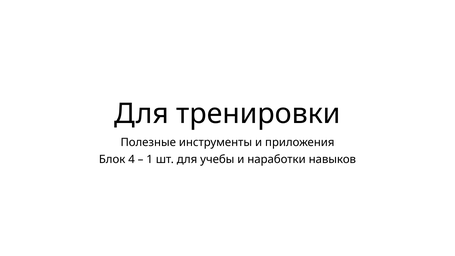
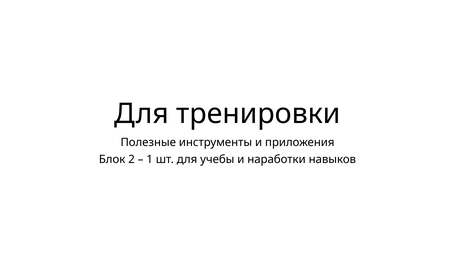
4: 4 -> 2 (132, 159)
